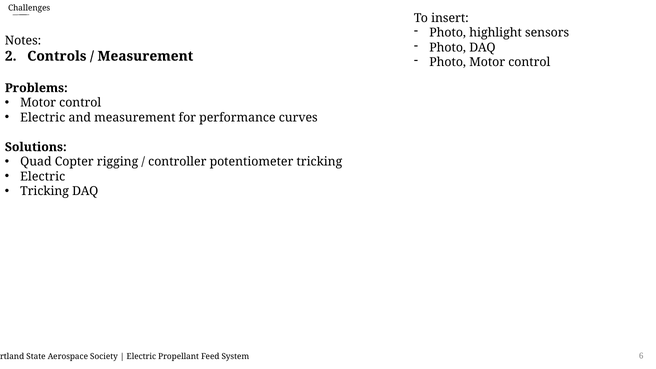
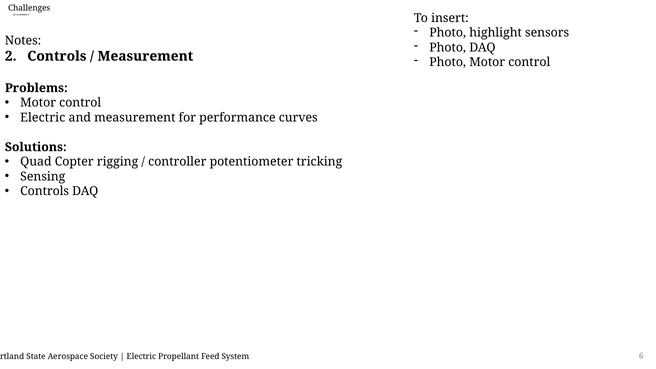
Electric: Electric -> Sensing (43, 177)
Tricking: Tricking -> Controls (45, 191)
